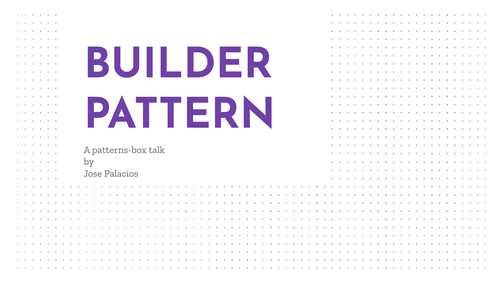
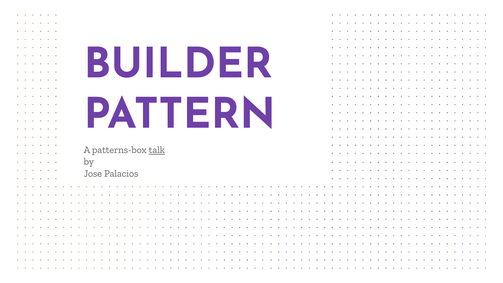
talk underline: none -> present (157, 150)
